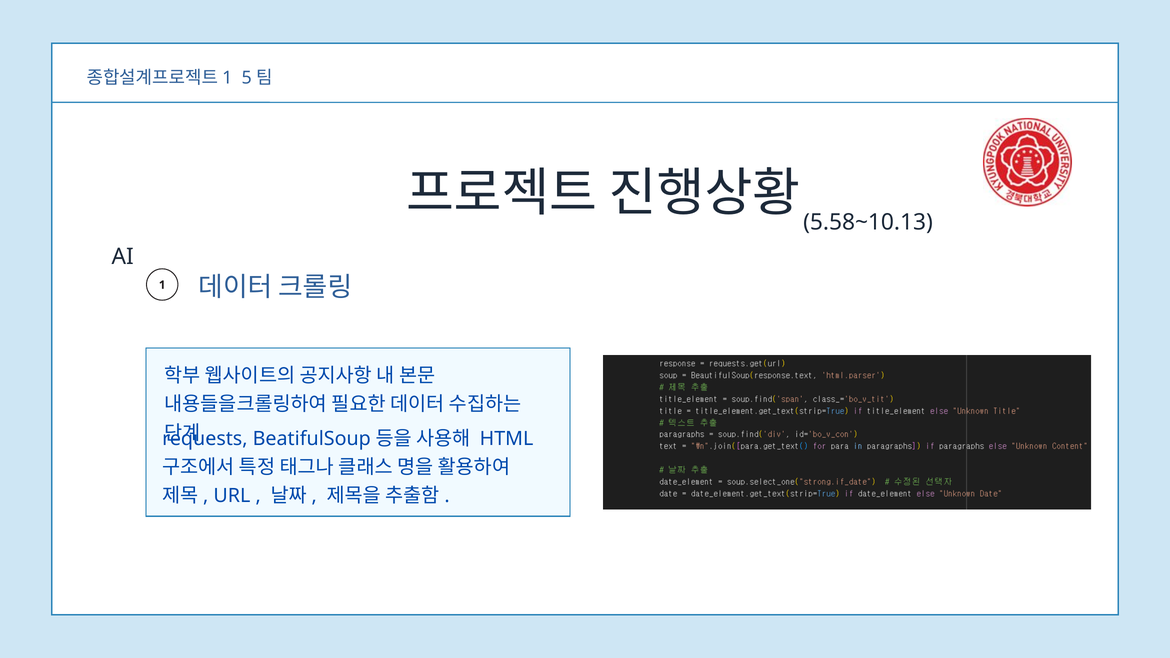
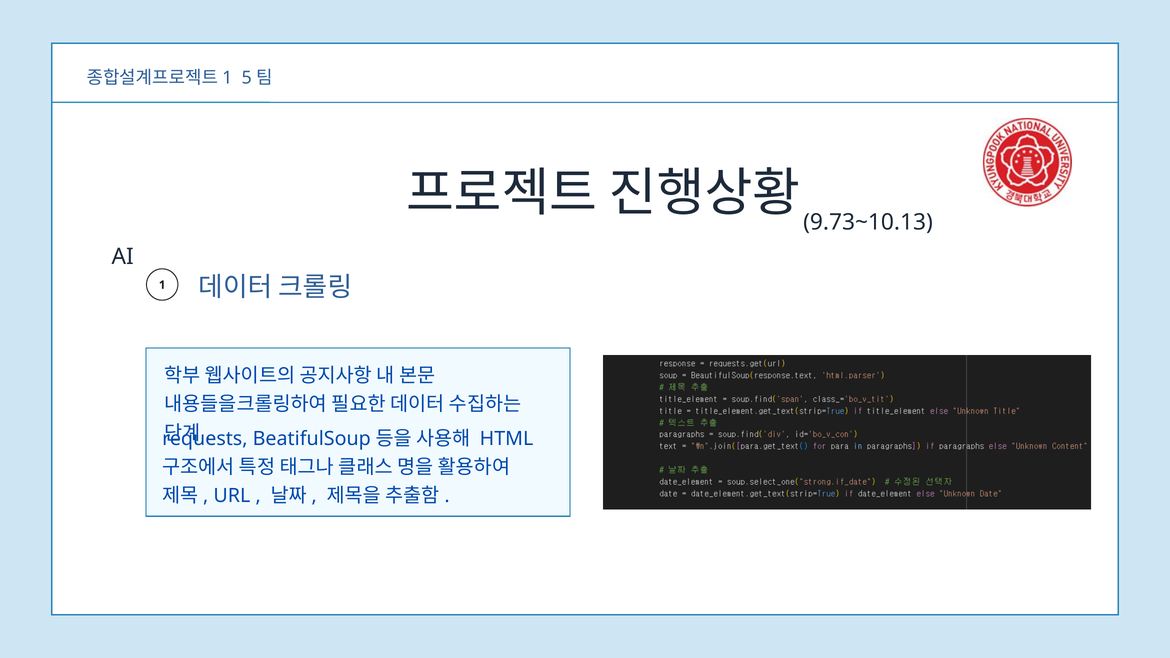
5.58~10.13: 5.58~10.13 -> 9.73~10.13 (868, 222)
